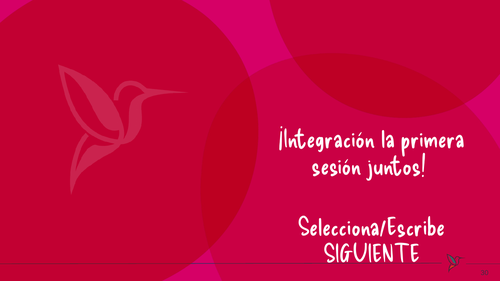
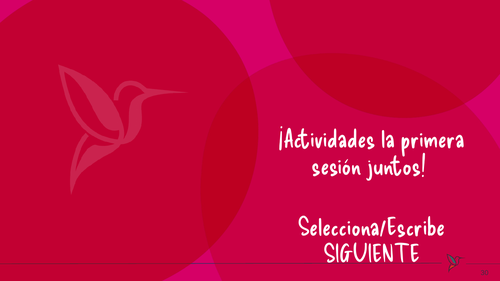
¡Integración: ¡Integración -> ¡Actividades (327, 140)
